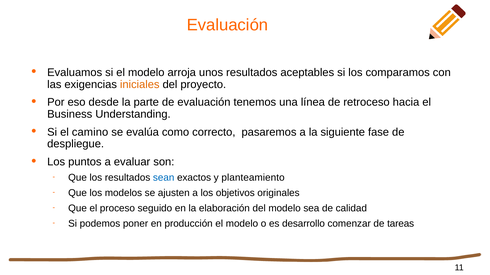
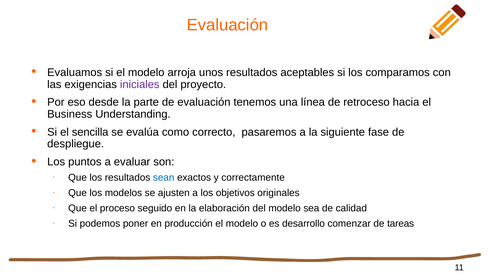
iniciales colour: orange -> purple (140, 85)
camino: camino -> sencilla (90, 132)
planteamiento: planteamiento -> correctamente (253, 178)
